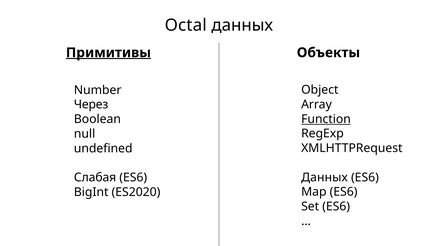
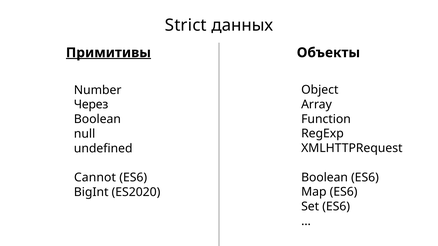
Octal: Octal -> Strict (186, 25)
Function underline: present -> none (326, 119)
Данных: Данных -> Boolean (325, 178)
Слабая: Слабая -> Cannot (95, 178)
